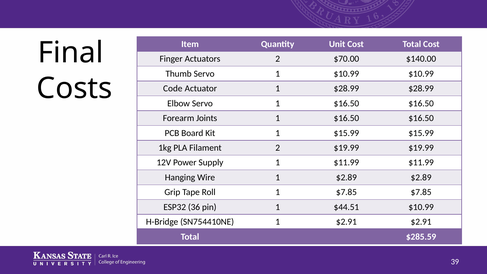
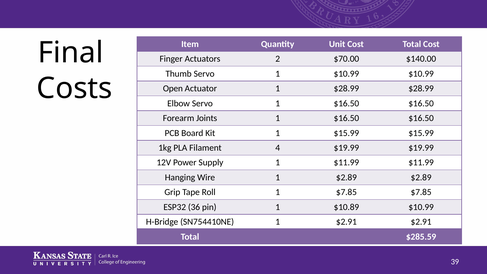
Code: Code -> Open (173, 89)
Filament 2: 2 -> 4 (278, 148)
$44.51: $44.51 -> $10.89 (346, 207)
